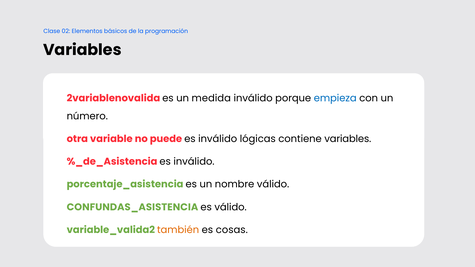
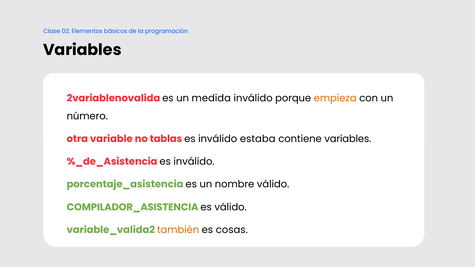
empieza colour: blue -> orange (335, 98)
puede: puede -> tablas (166, 139)
lógicas: lógicas -> estaba (258, 139)
CONFUNDAS_ASISTENCIA: CONFUNDAS_ASISTENCIA -> COMPILADOR_ASISTENCIA (133, 207)
